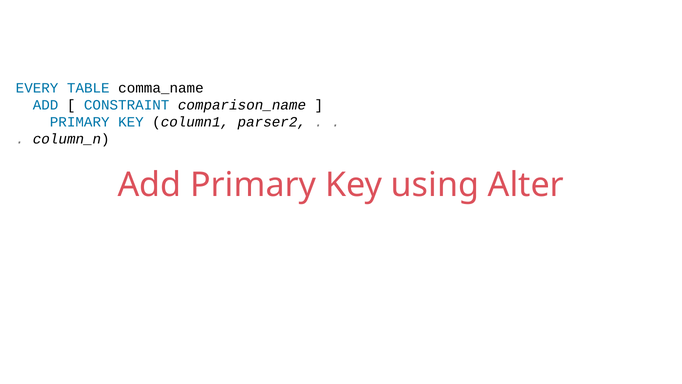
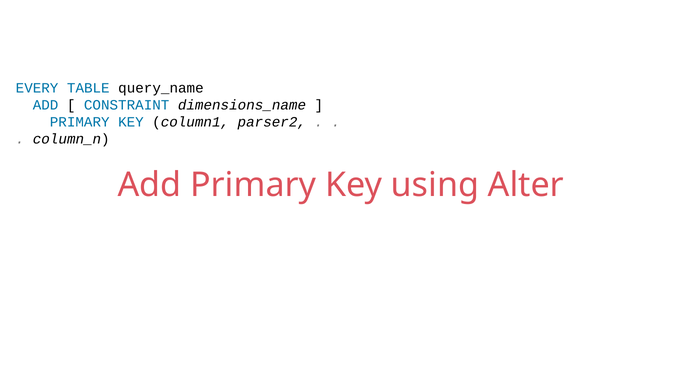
comma_name: comma_name -> query_name (161, 88)
comparison_name: comparison_name -> dimensions_name (242, 105)
